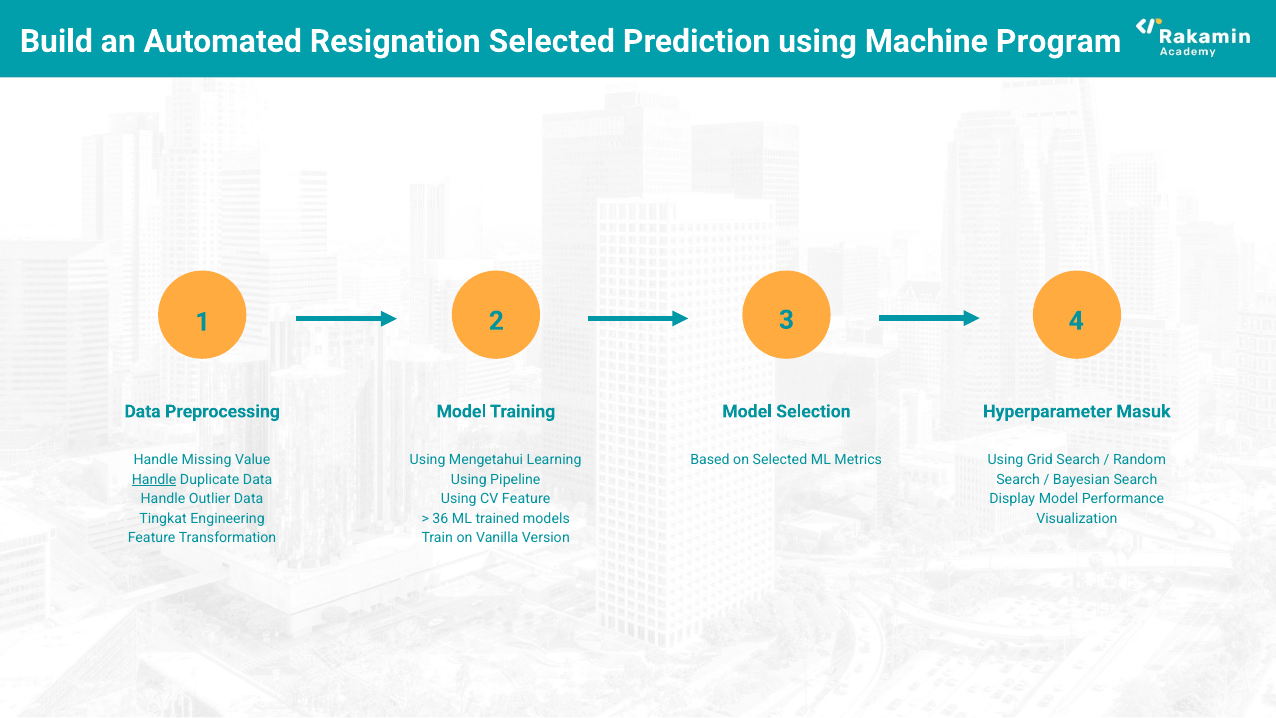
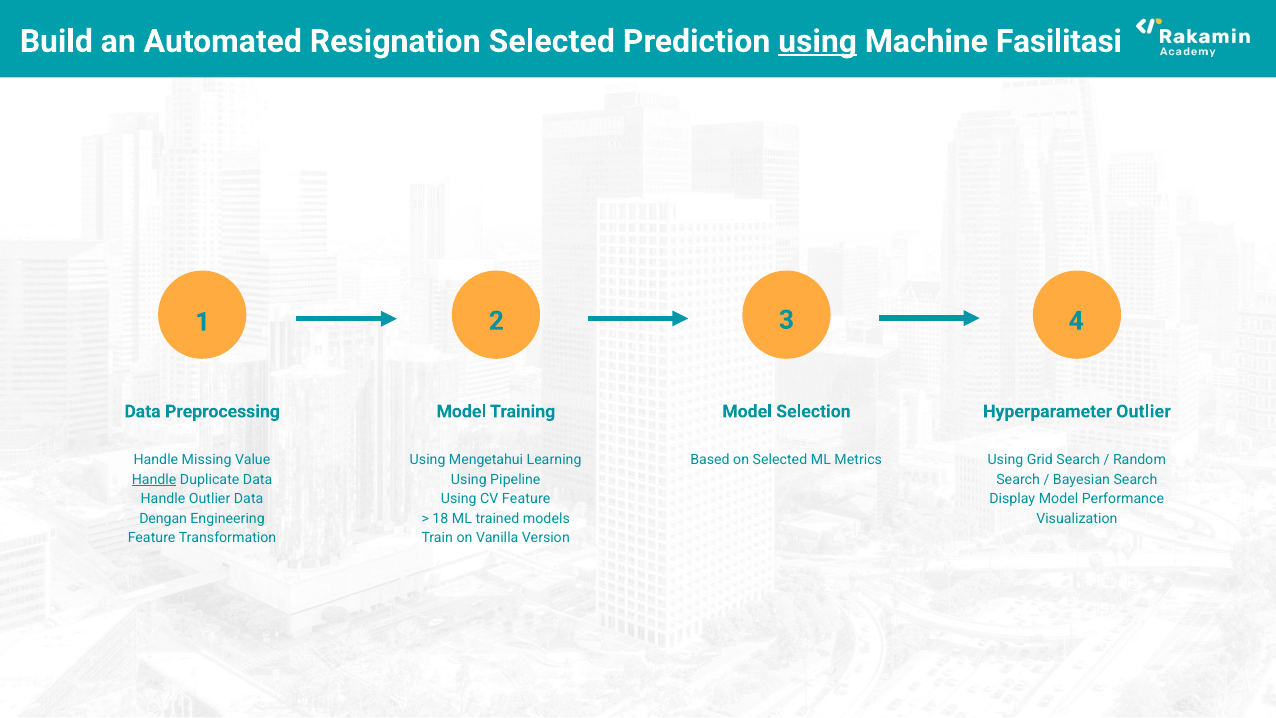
using underline: none -> present (818, 41)
Program: Program -> Fasilitasi (1059, 41)
Hyperparameter Masuk: Masuk -> Outlier (1143, 411)
Tingkat: Tingkat -> Dengan (163, 518)
36: 36 -> 18 (440, 518)
